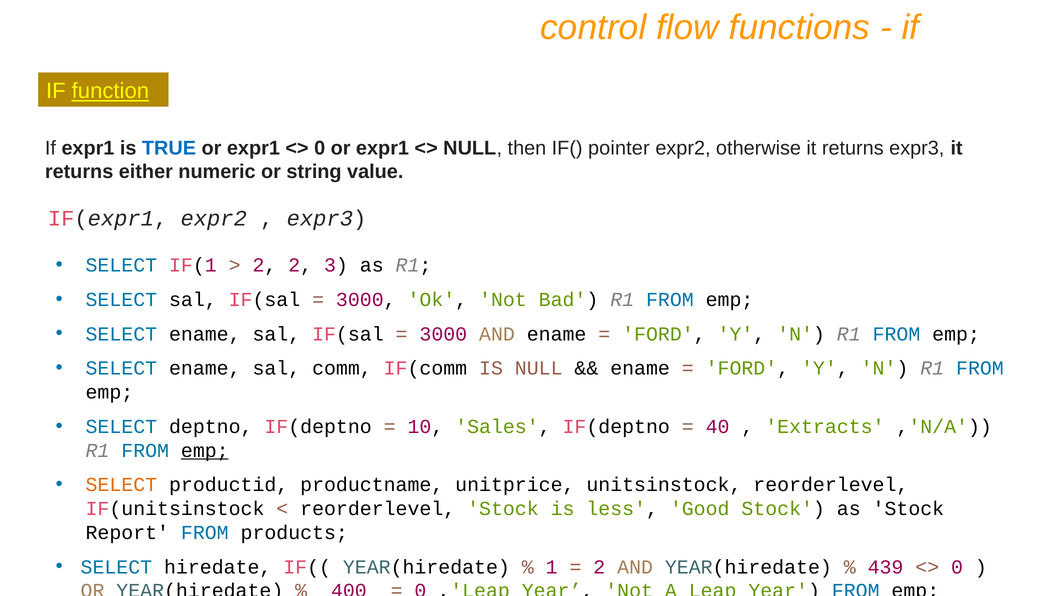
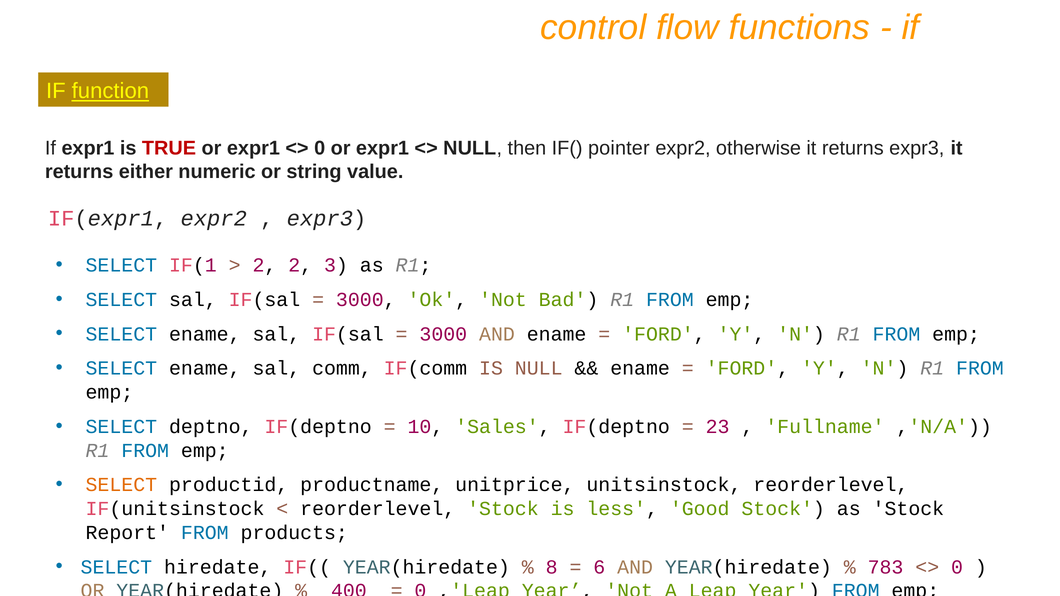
TRUE colour: blue -> red (169, 148)
40: 40 -> 23 (718, 427)
Extracts: Extracts -> Fullname (825, 427)
emp underline: present -> none (205, 451)
1: 1 -> 8 (552, 567)
2: 2 -> 6 (599, 567)
439: 439 -> 783 (886, 567)
